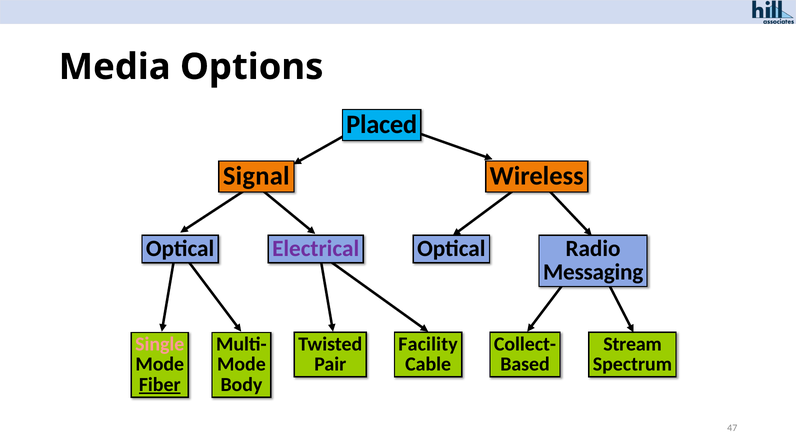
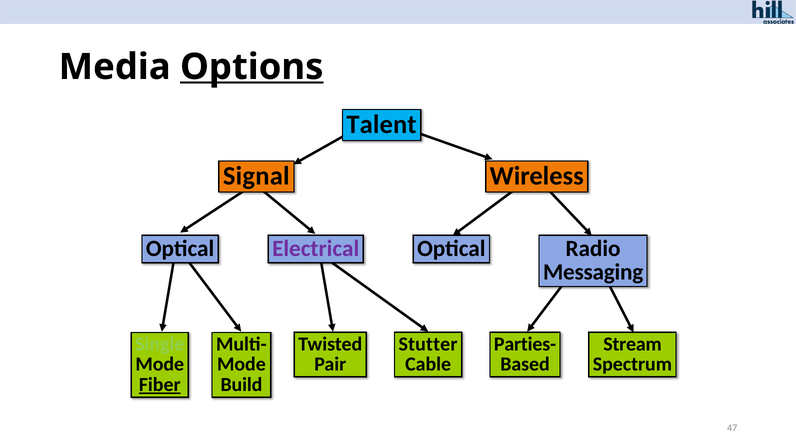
Options underline: none -> present (252, 67)
Placed: Placed -> Talent (381, 124)
Single colour: pink -> light green (160, 344)
Facility: Facility -> Stutter (428, 344)
Collect-: Collect- -> Parties- (525, 344)
Body: Body -> Build (241, 384)
